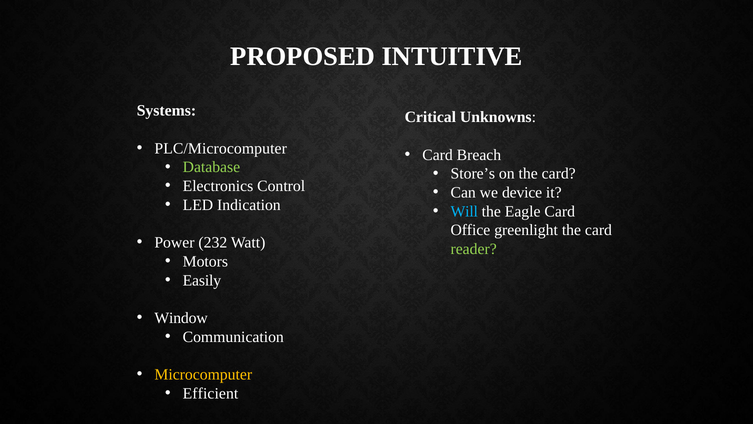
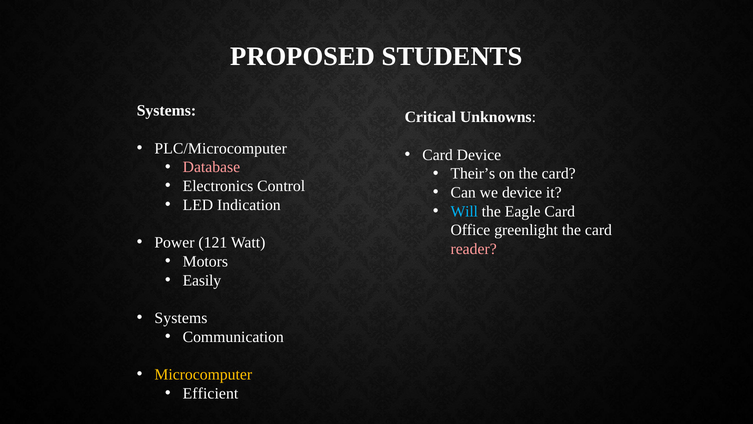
INTUITIVE: INTUITIVE -> STUDENTS (452, 56)
Card Breach: Breach -> Device (479, 155)
Database colour: light green -> pink (211, 167)
Store’s: Store’s -> Their’s (473, 174)
232: 232 -> 121 (213, 242)
reader colour: light green -> pink (474, 249)
Window: Window -> Systems (181, 318)
